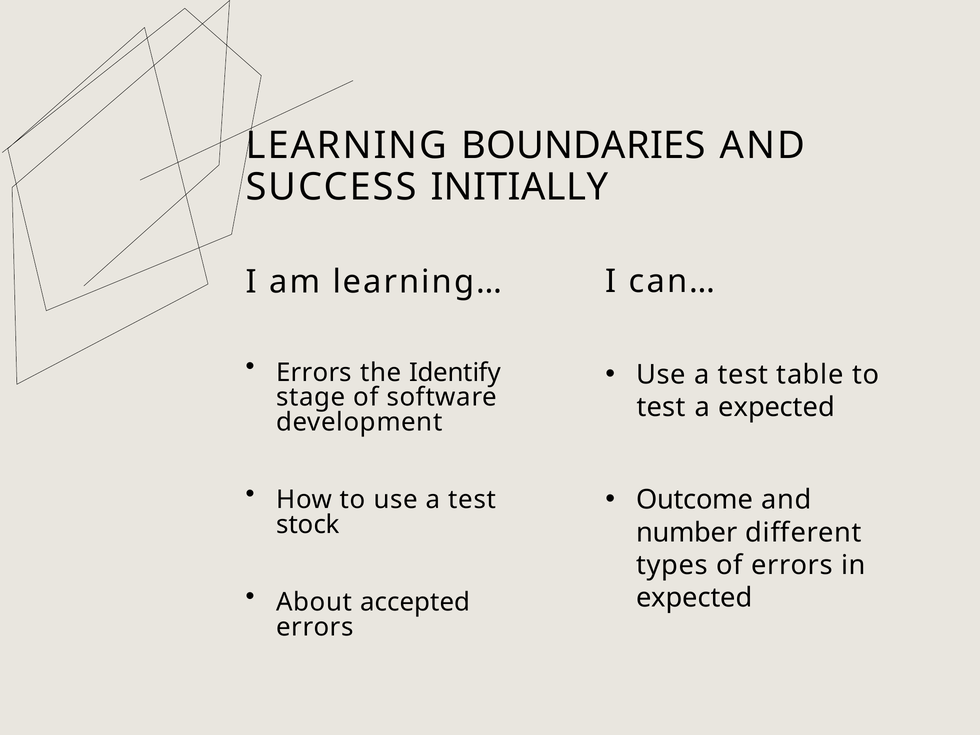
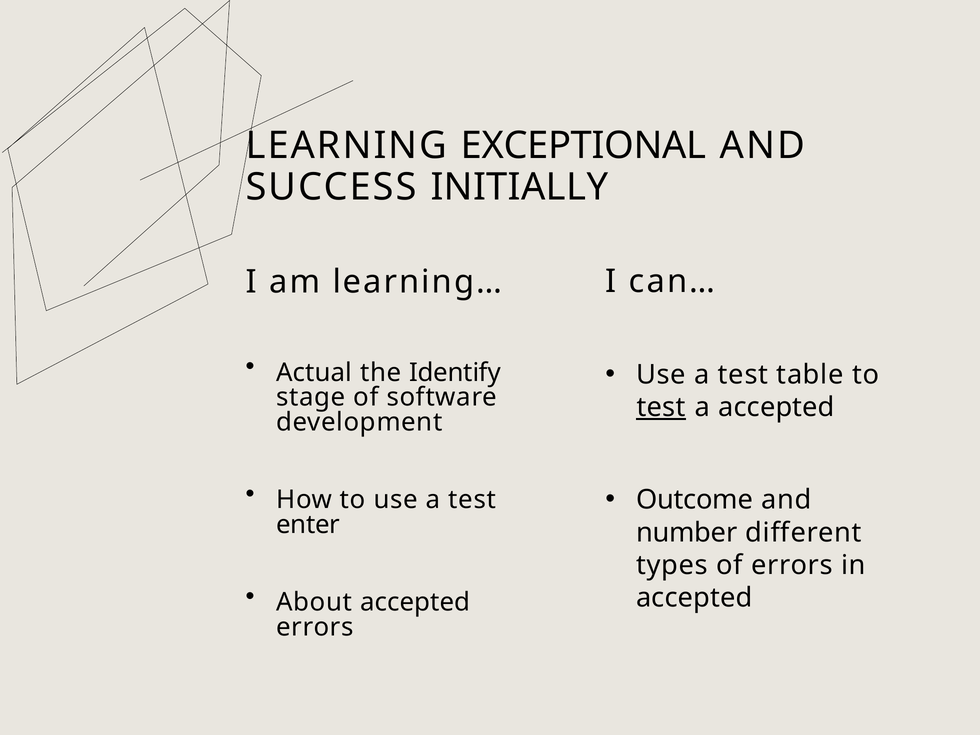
BOUNDARIES: BOUNDARIES -> EXCEPTIONAL (584, 146)
Errors: Errors -> Actual (314, 373)
test underline: none -> present (661, 407)
a expected: expected -> accepted (777, 407)
stock: stock -> enter (308, 525)
expected: expected -> accepted (694, 598)
